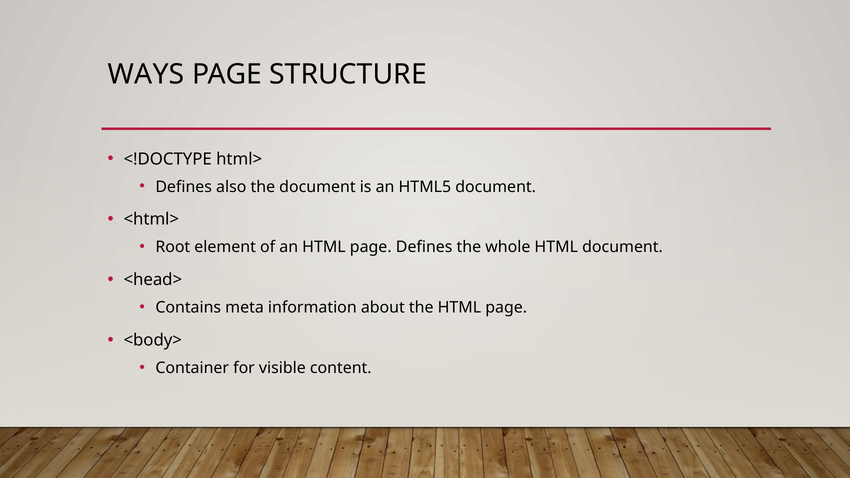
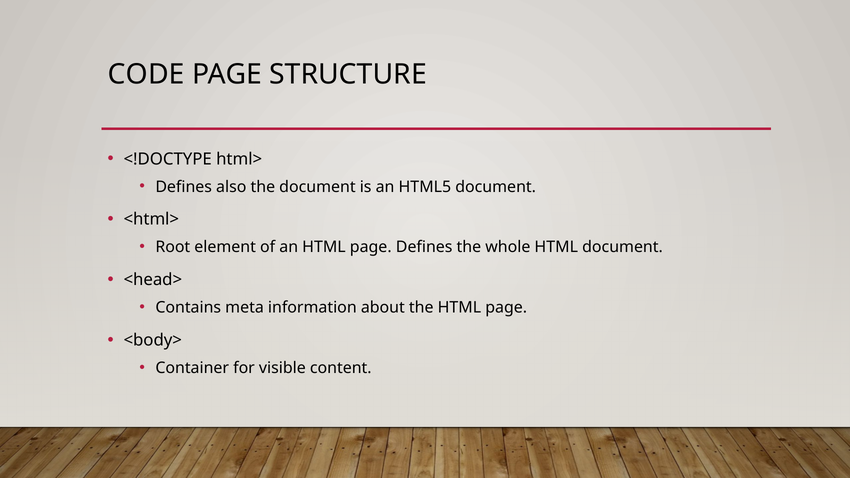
WAYS: WAYS -> CODE (146, 74)
